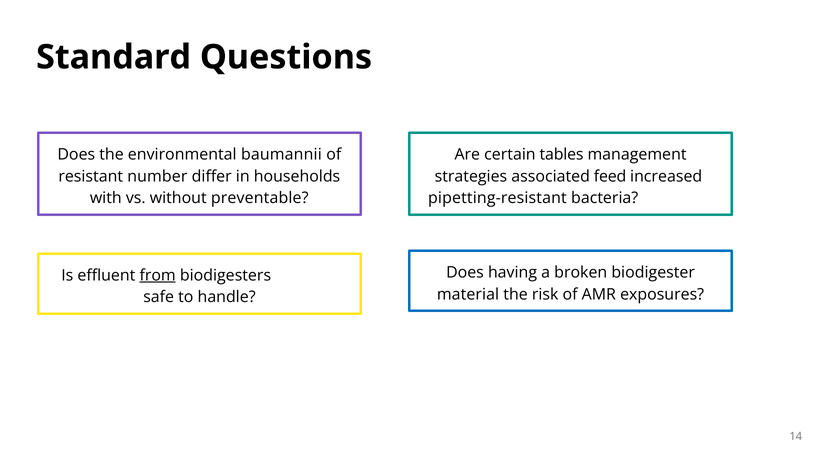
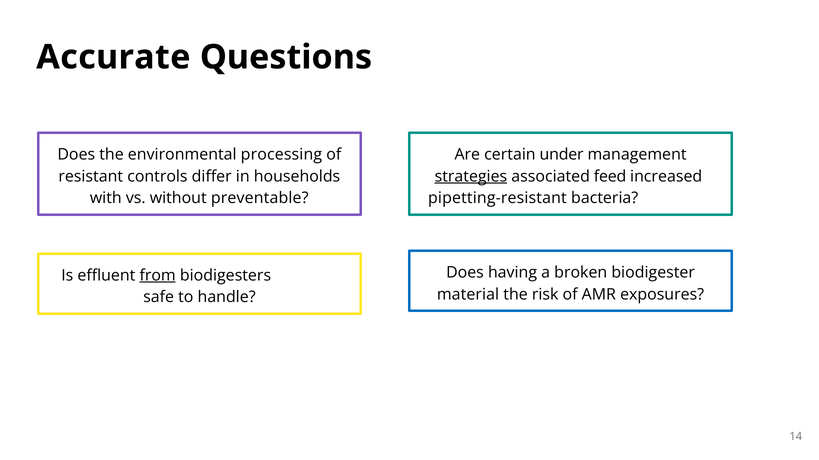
Standard: Standard -> Accurate (113, 57)
baumannii: baumannii -> processing (281, 155)
tables: tables -> under (562, 155)
number: number -> controls (157, 177)
strategies underline: none -> present (471, 177)
